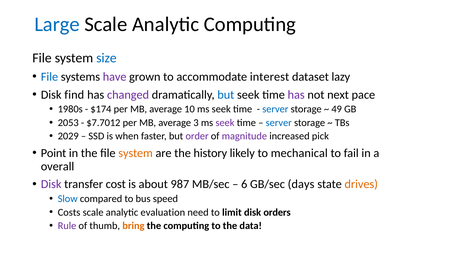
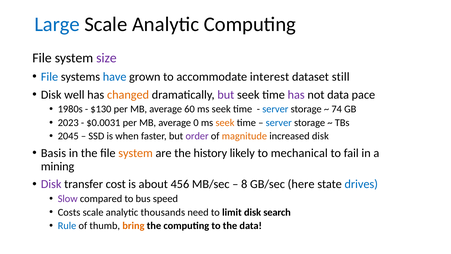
size colour: blue -> purple (106, 58)
have colour: purple -> blue (115, 77)
lazy: lazy -> still (341, 77)
find: find -> well (74, 95)
changed colour: purple -> orange (128, 95)
but colour: blue -> purple (226, 95)
not next: next -> data (338, 95)
$174: $174 -> $130 (101, 109)
10: 10 -> 60 (190, 109)
49: 49 -> 74 (337, 109)
2053: 2053 -> 2023 (68, 123)
$7.7012: $7.7012 -> $0.0031 (103, 123)
3: 3 -> 0 (196, 123)
seek colour: purple -> orange (225, 123)
2029: 2029 -> 2045 (68, 136)
magnitude colour: purple -> orange (244, 136)
increased pick: pick -> disk (320, 136)
Point: Point -> Basis (53, 153)
overall: overall -> mining (58, 166)
987: 987 -> 456 (180, 184)
6: 6 -> 8 (244, 184)
days: days -> here (301, 184)
drives colour: orange -> blue (361, 184)
Slow colour: blue -> purple (68, 198)
evaluation: evaluation -> thousands (163, 212)
orders: orders -> search (277, 212)
Rule colour: purple -> blue (67, 226)
